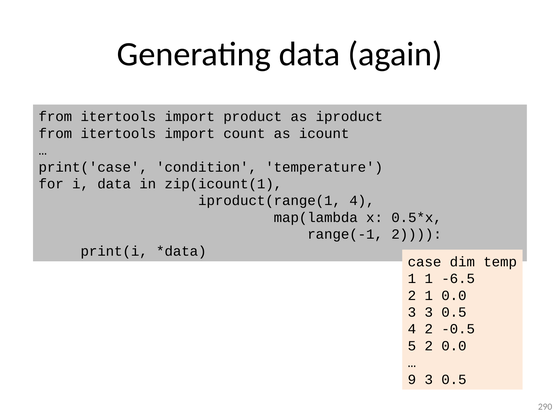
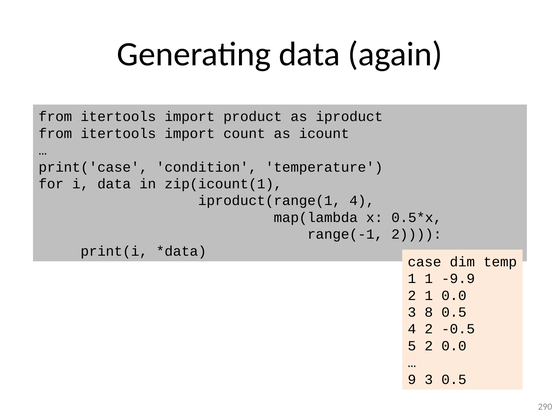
-6.5: -6.5 -> -9.9 (458, 279)
3 3: 3 -> 8 (429, 312)
